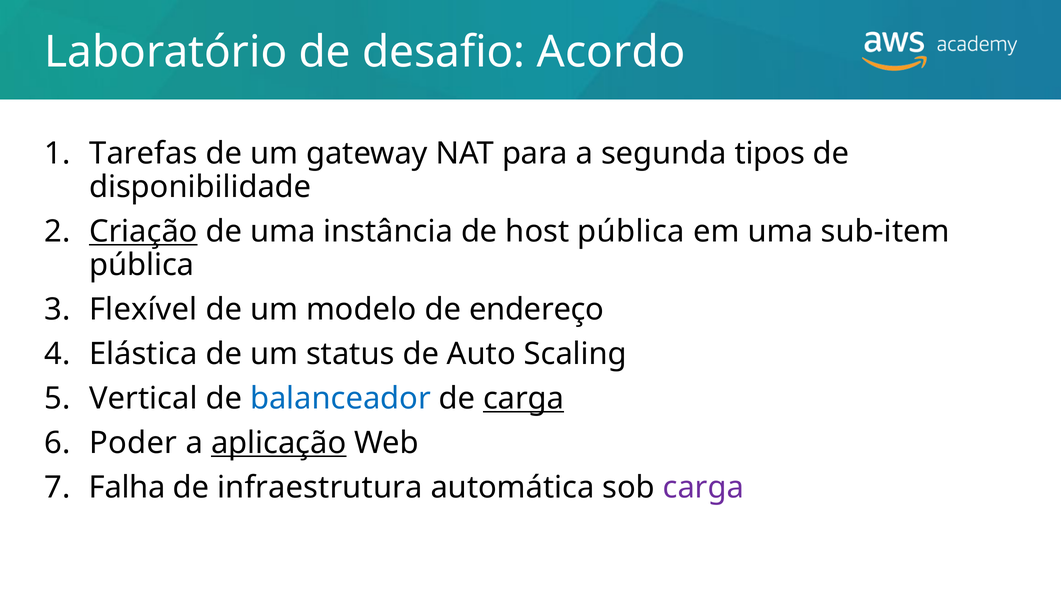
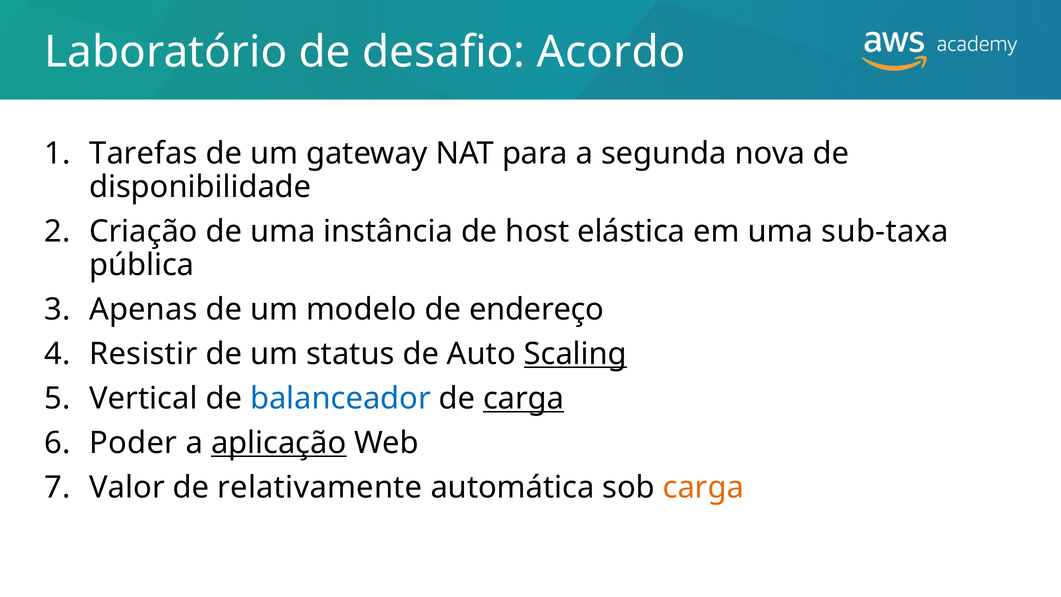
tipos: tipos -> nova (770, 154)
Criação underline: present -> none (143, 231)
host pública: pública -> elástica (631, 231)
sub-item: sub-item -> sub-taxa (885, 231)
Flexível: Flexível -> Apenas (143, 309)
Elástica: Elástica -> Resistir (143, 354)
Scaling underline: none -> present (575, 354)
Falha: Falha -> Valor (127, 487)
infraestrutura: infraestrutura -> relativamente (320, 487)
carga colour: purple -> orange (703, 487)
